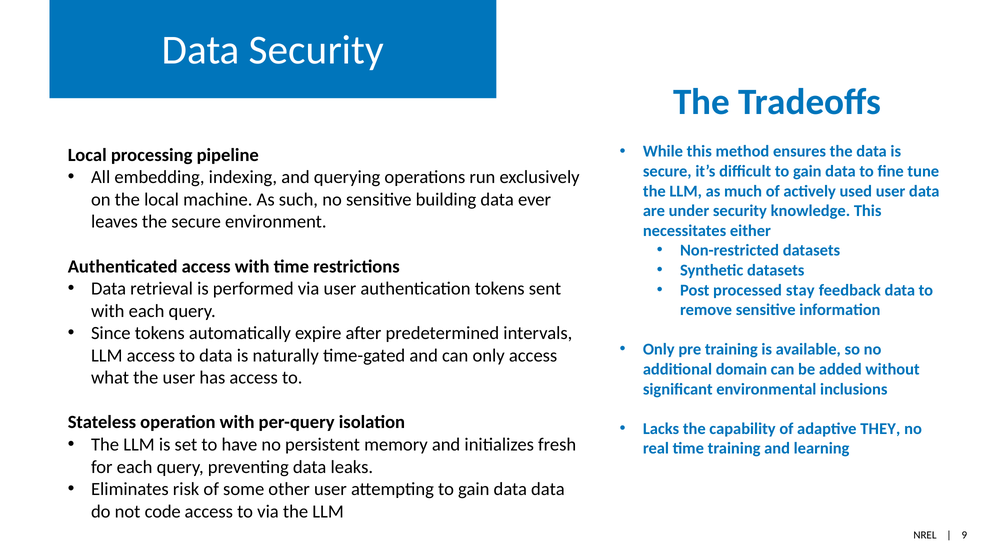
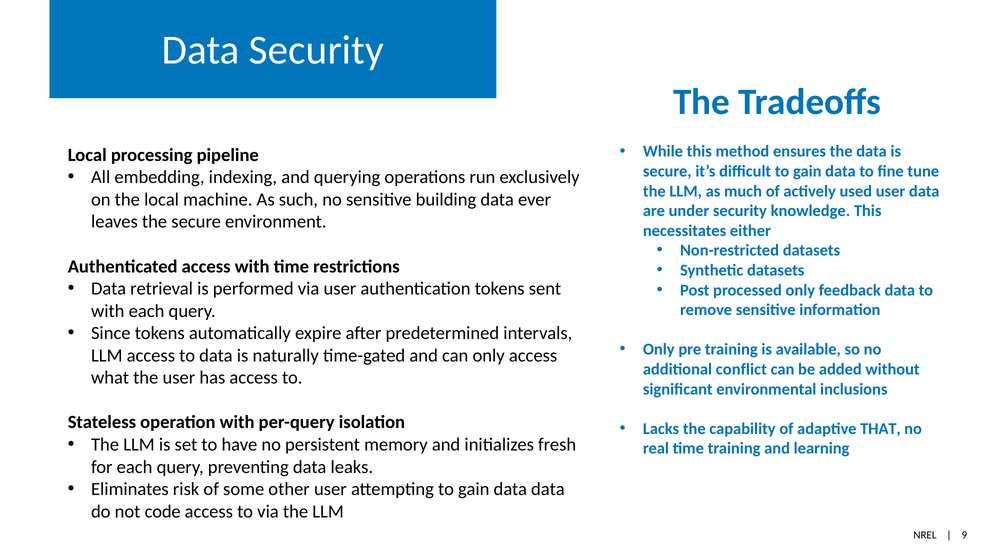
processed stay: stay -> only (800, 290)
domain: domain -> conflict (741, 370)
THEY: THEY -> THAT (880, 429)
